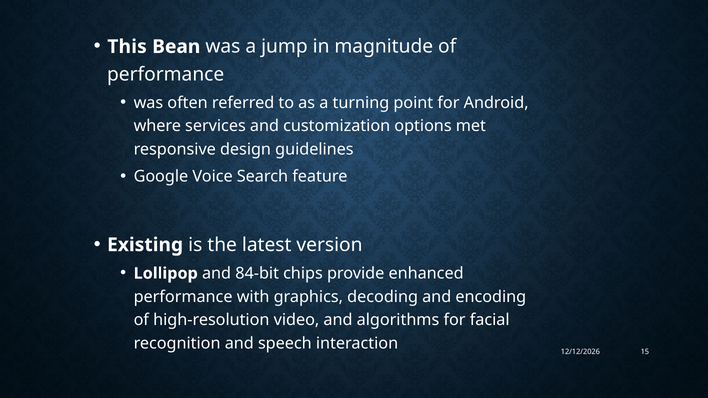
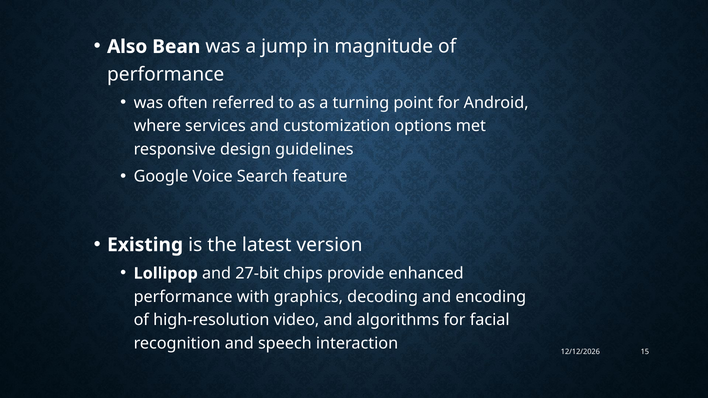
This: This -> Also (127, 47)
84-bit: 84-bit -> 27-bit (257, 274)
